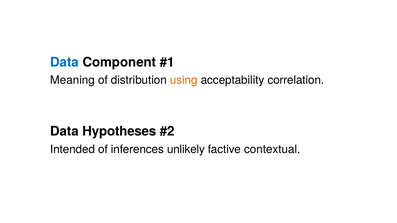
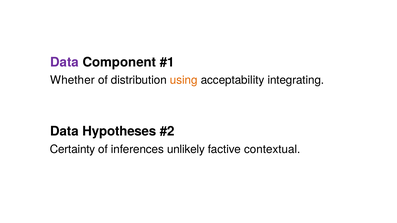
Data colour: blue -> purple (64, 62)
Meaning: Meaning -> Whether (72, 80)
correlation: correlation -> integrating (296, 80)
Intended: Intended -> Certainty (73, 149)
